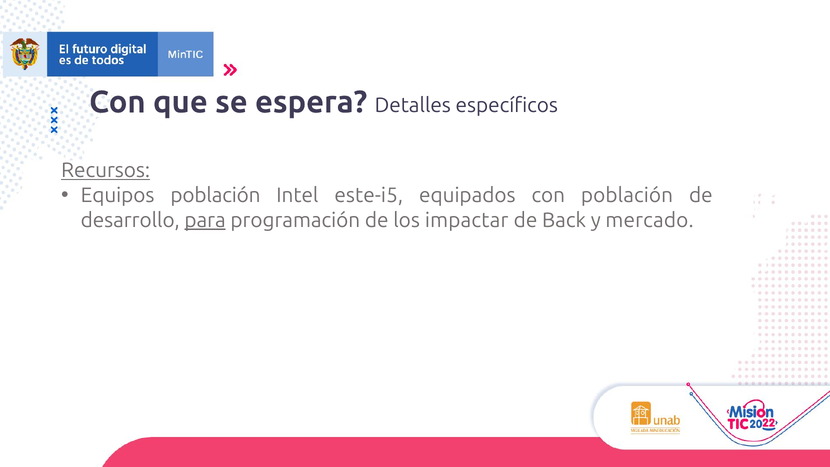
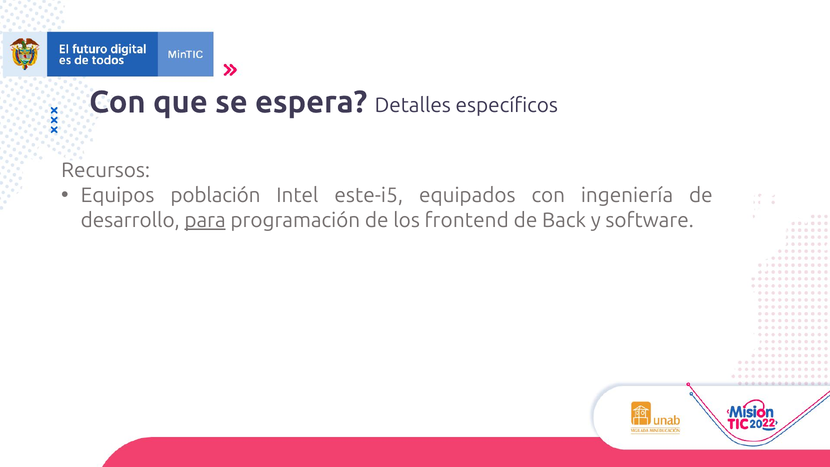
Recursos underline: present -> none (106, 170)
con población: población -> ingeniería (627, 195)
impactar: impactar -> frontend (467, 220)
mercado: mercado -> software (650, 220)
